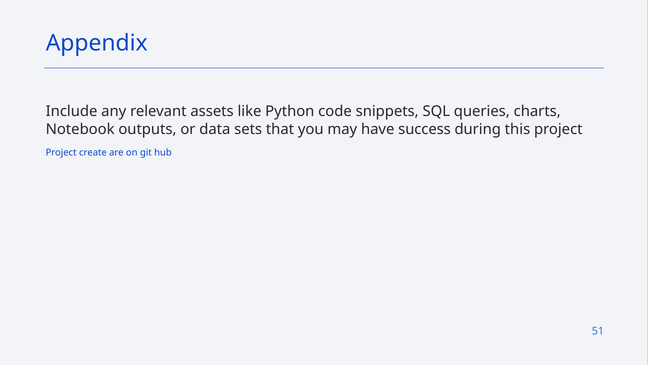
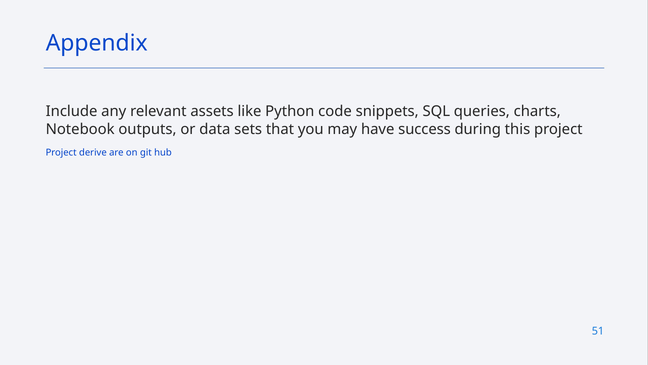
create: create -> derive (93, 153)
